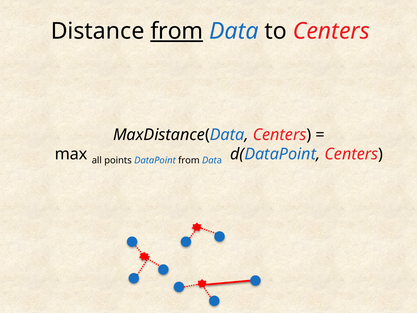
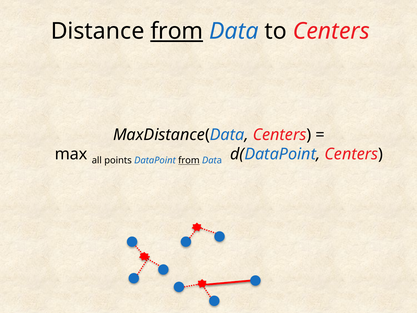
from underline: none -> present (189, 160)
